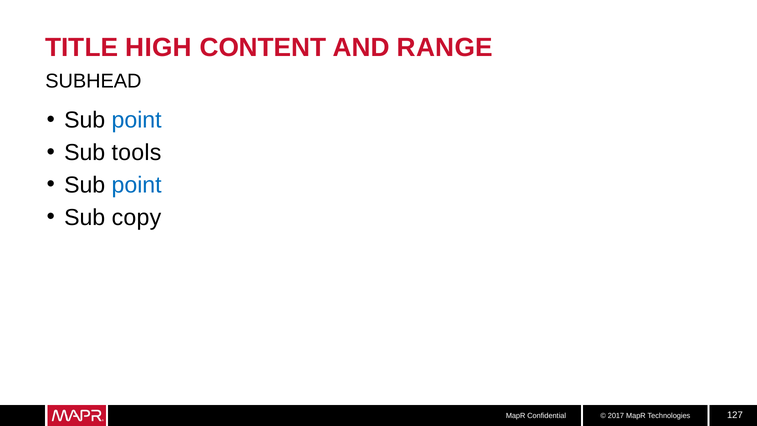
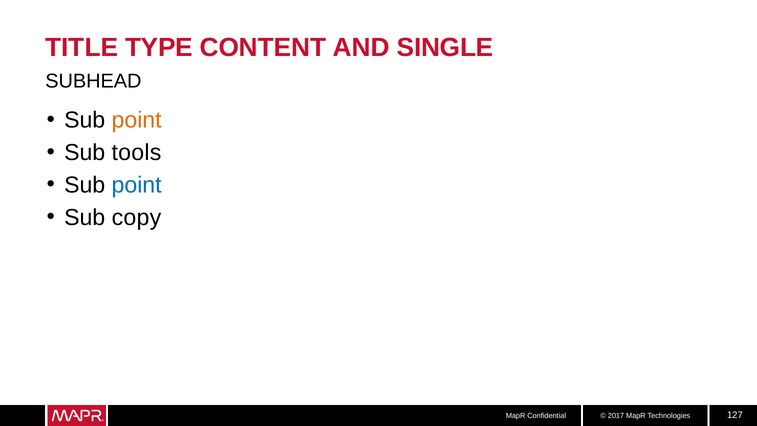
HIGH: HIGH -> TYPE (159, 48)
RANGE: RANGE -> SINGLE (445, 48)
point colour: blue -> orange (137, 120)
